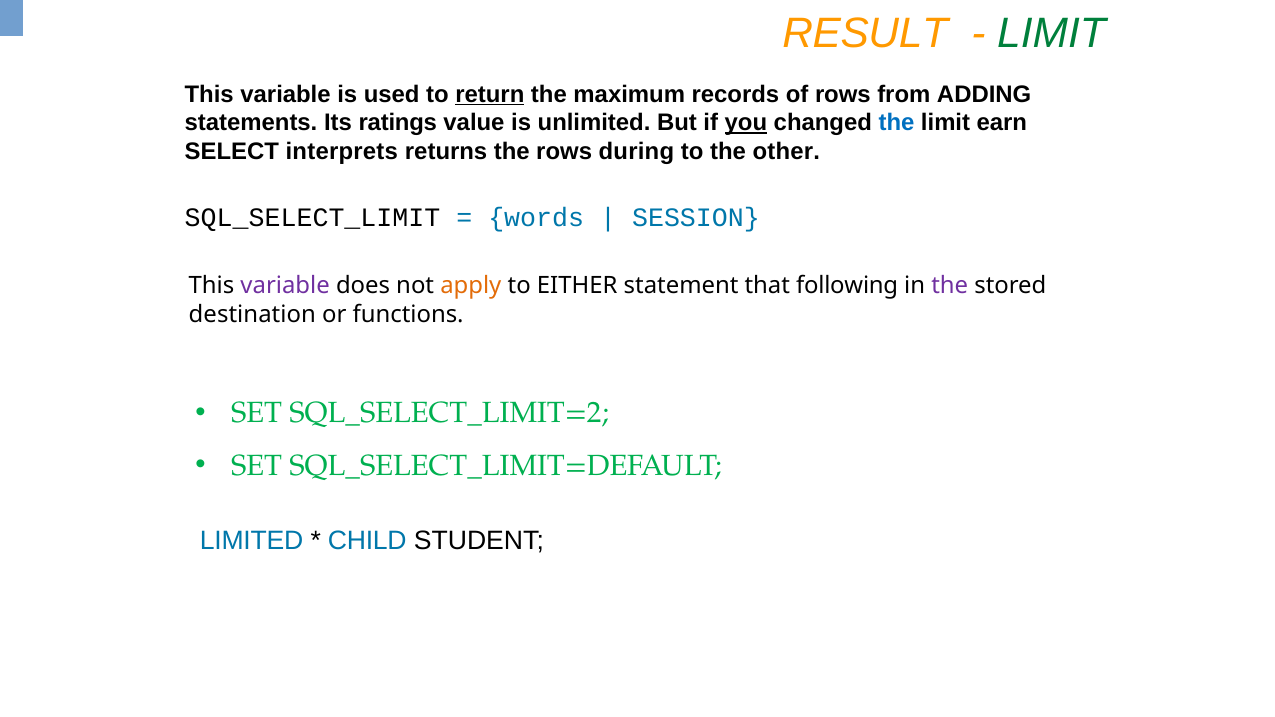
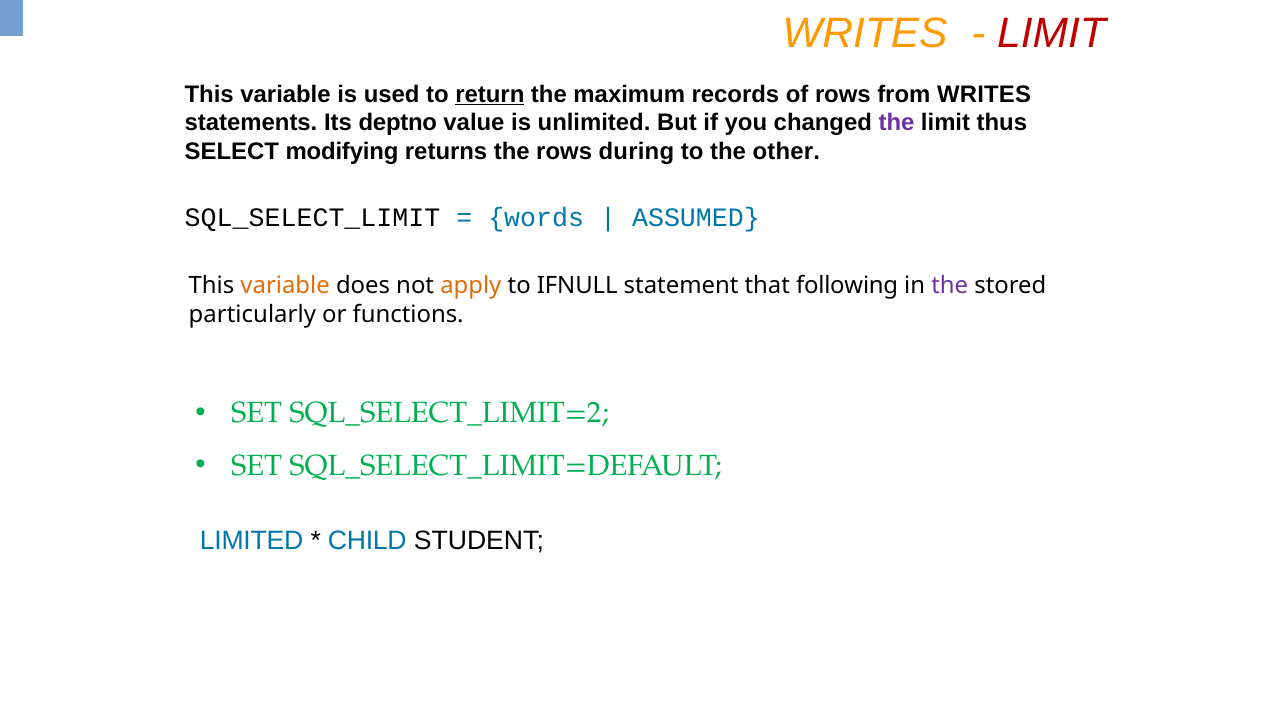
RESULT: RESULT -> WRITES (865, 33)
LIMIT colour: green -> red (1051, 33)
from ADDING: ADDING -> WRITES (984, 94)
ratings: ratings -> deptno (398, 123)
you underline: present -> none (746, 123)
the colour: blue -> purple (896, 123)
earn: earn -> thus (1002, 123)
interprets: interprets -> modifying (342, 152)
SESSION: SESSION -> ASSUMED (696, 218)
variable colour: purple -> orange (285, 286)
EITHER: EITHER -> IFNULL (577, 286)
destination: destination -> particularly (252, 315)
